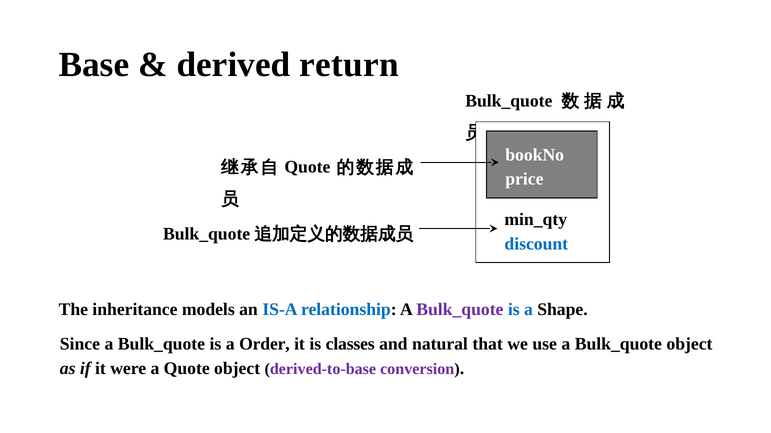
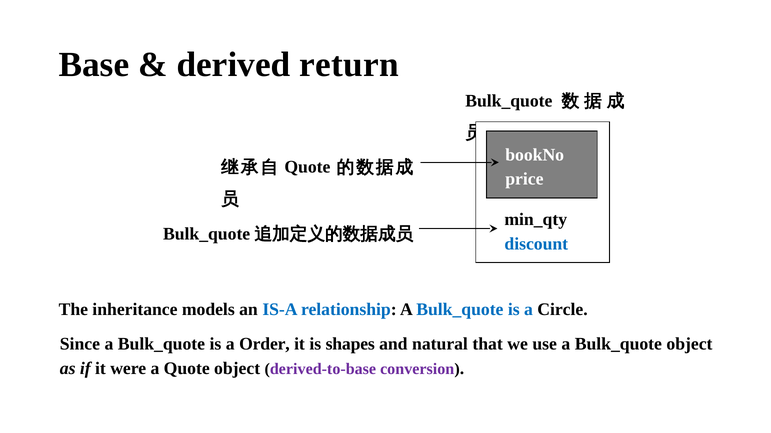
Bulk_quote colour: purple -> blue (460, 310)
Shape: Shape -> Circle (562, 310)
classes: classes -> shapes (350, 345)
